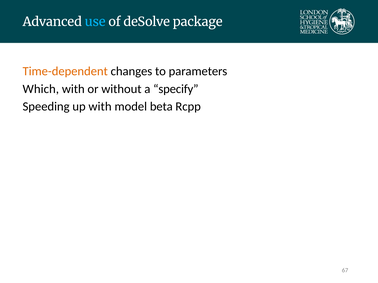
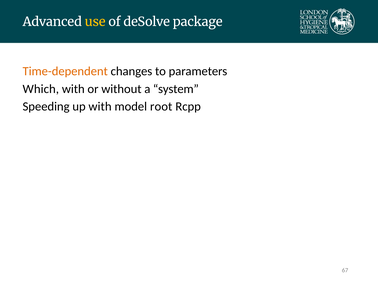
use colour: light blue -> yellow (95, 22)
specify: specify -> system (176, 89)
beta: beta -> root (161, 107)
